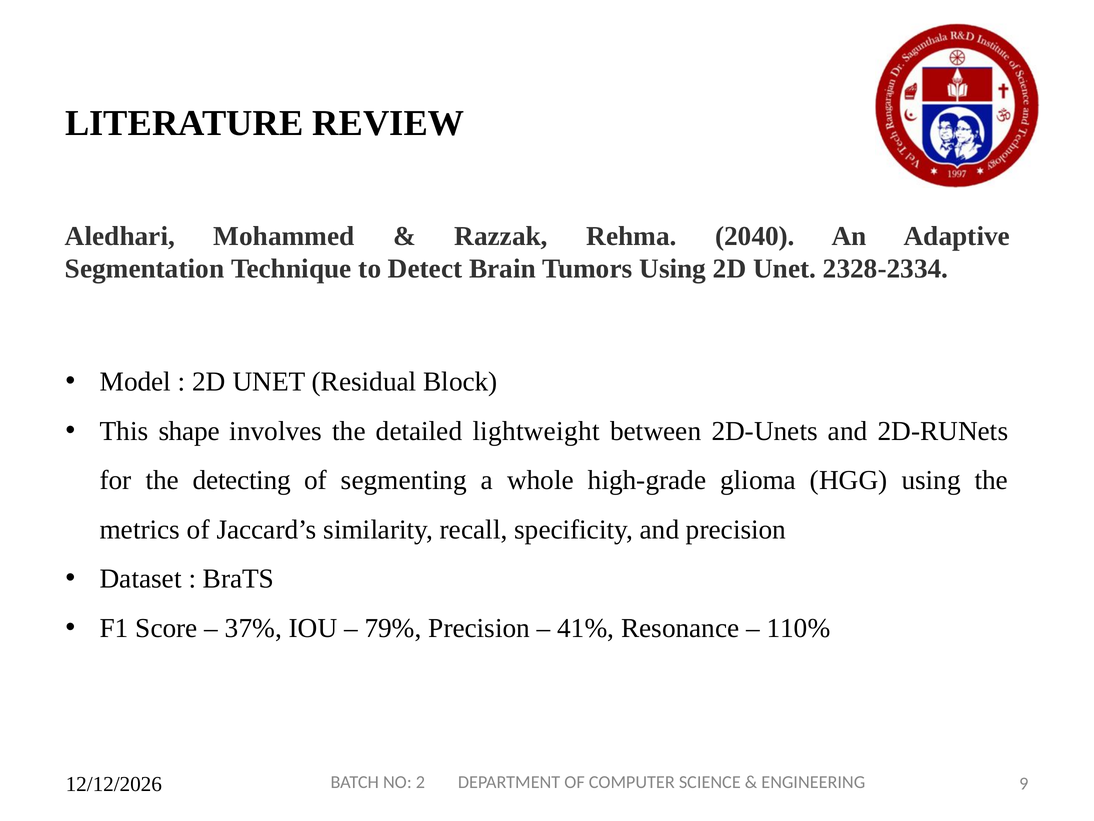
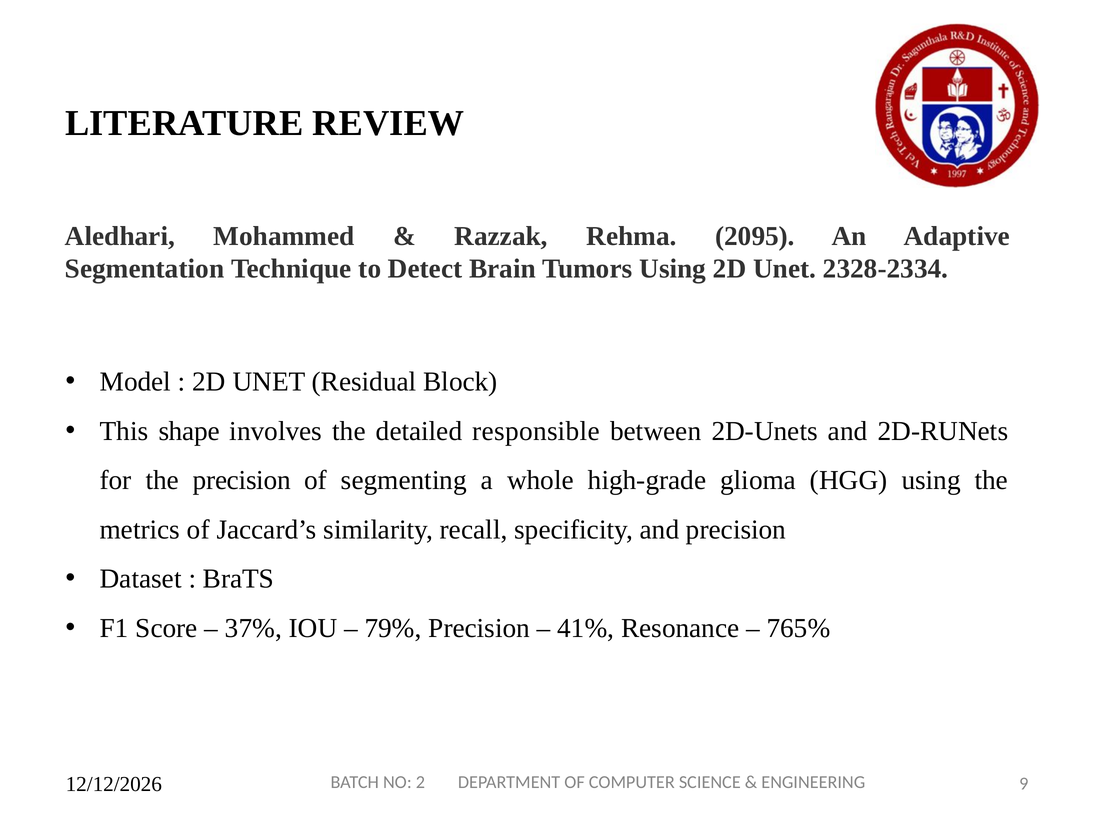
2040: 2040 -> 2095 (755, 236)
lightweight: lightweight -> responsible (536, 431)
the detecting: detecting -> precision (242, 480)
110%: 110% -> 765% (798, 628)
